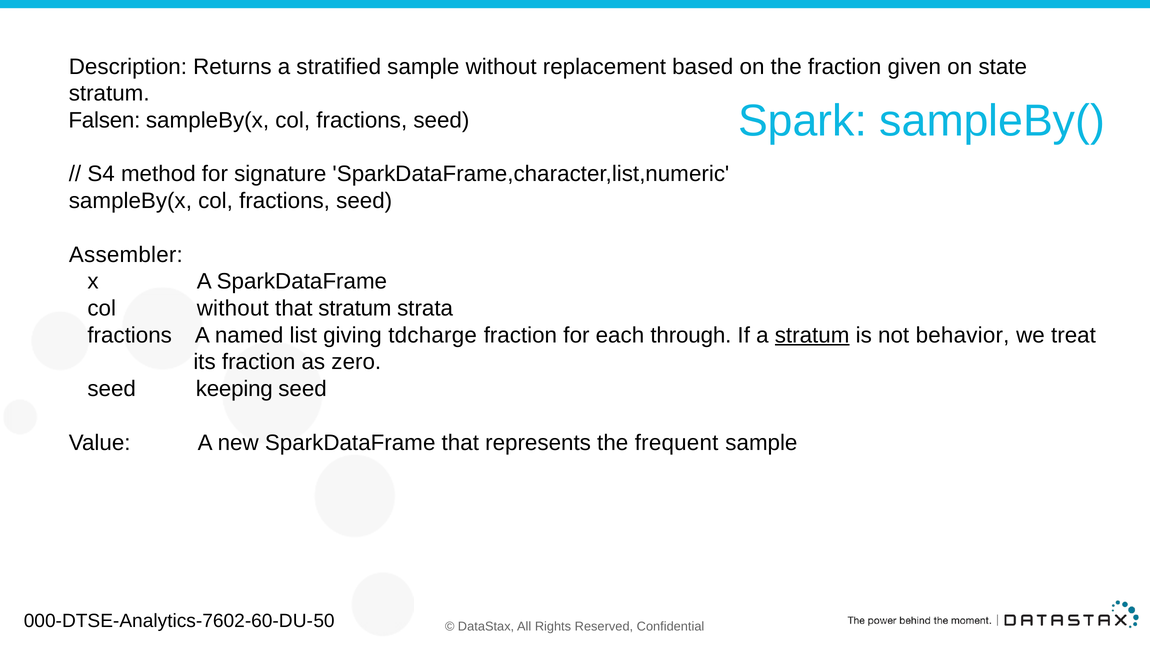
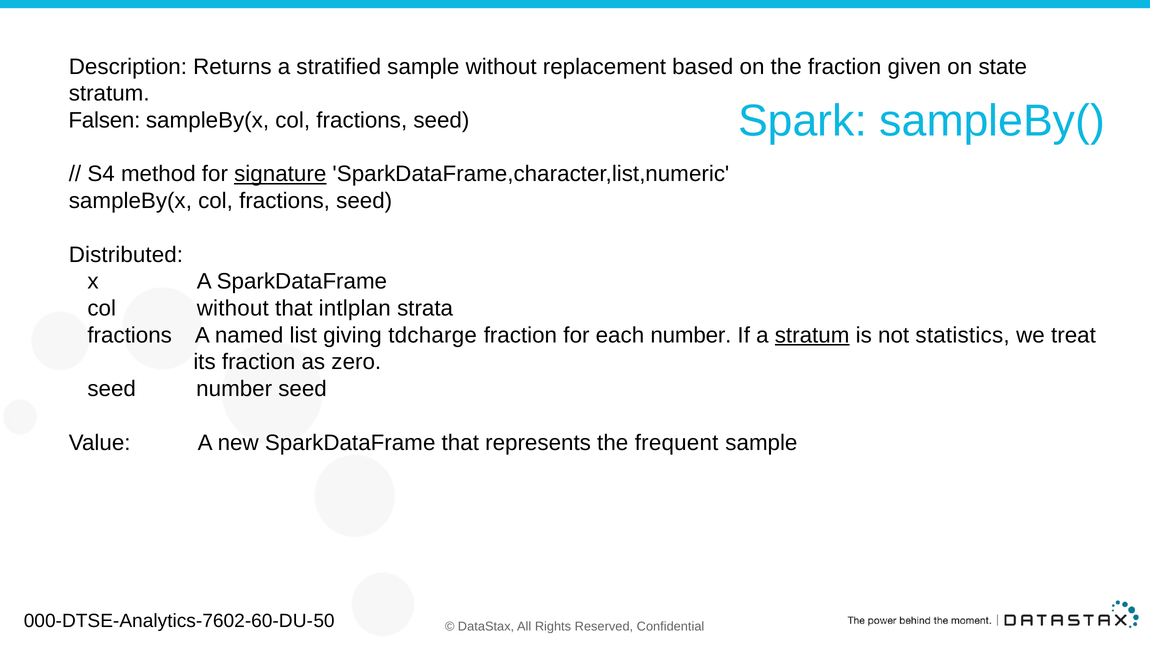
signature underline: none -> present (280, 174)
Assembler: Assembler -> Distributed (126, 255)
that stratum: stratum -> intlplan (355, 308)
each through: through -> number (691, 335)
behavior: behavior -> statistics (963, 335)
seed keeping: keeping -> number (234, 389)
